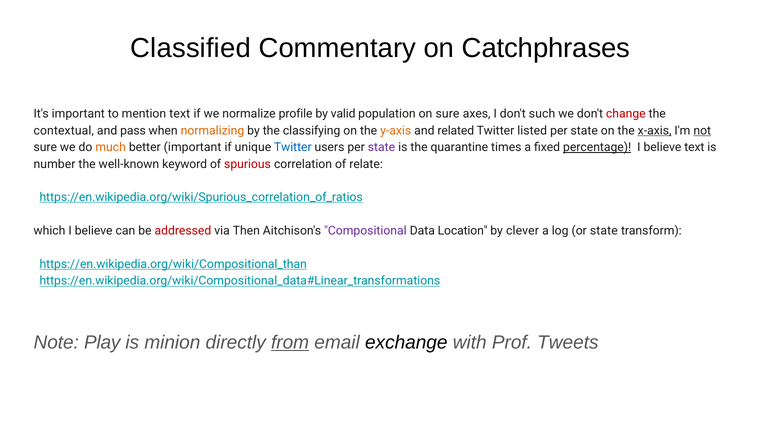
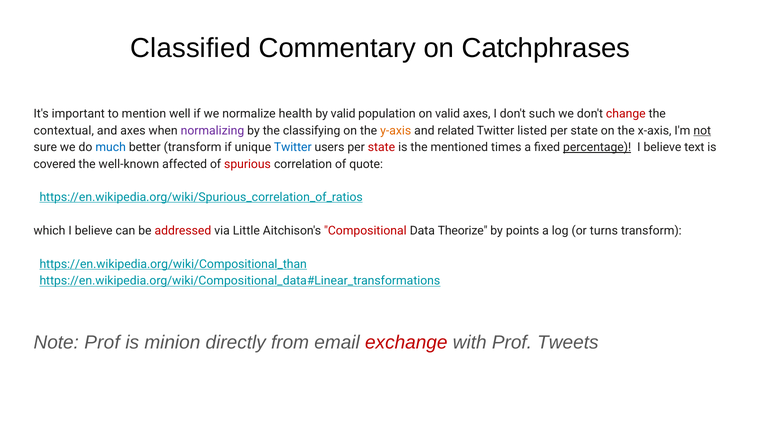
mention text: text -> well (180, 114)
profile: profile -> health (296, 114)
on sure: sure -> valid (448, 114)
and pass: pass -> axes (133, 131)
normalizing colour: orange -> purple (212, 131)
x-axis underline: present -> none (655, 131)
much colour: orange -> blue (111, 147)
better important: important -> transform (193, 147)
state colour: purple -> red (381, 147)
quarantine: quarantine -> mentioned (459, 147)
number: number -> covered (55, 164)
keyword: keyword -> affected (185, 164)
relate: relate -> quote (366, 164)
Then: Then -> Little (246, 231)
Compositional colour: purple -> red (365, 231)
Location: Location -> Theorize (463, 231)
clever: clever -> points (523, 231)
or state: state -> turns (604, 231)
Note Play: Play -> Prof (102, 342)
from underline: present -> none (290, 342)
exchange colour: black -> red (406, 342)
